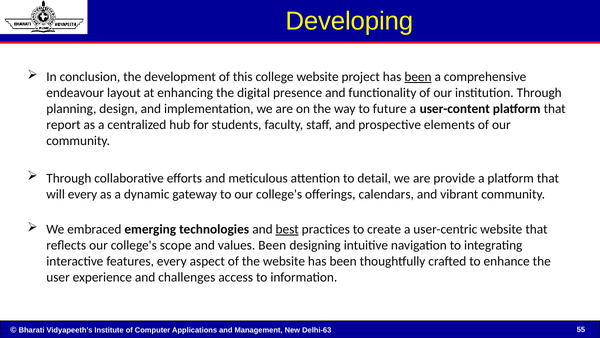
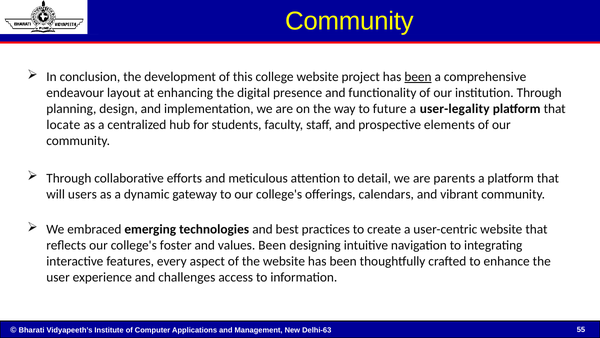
Developing: Developing -> Community (349, 21)
user-content: user-content -> user-legality (455, 109)
report: report -> locate (63, 125)
provide: provide -> parents (454, 178)
will every: every -> users (82, 194)
best underline: present -> none (287, 229)
scope: scope -> foster (176, 245)
